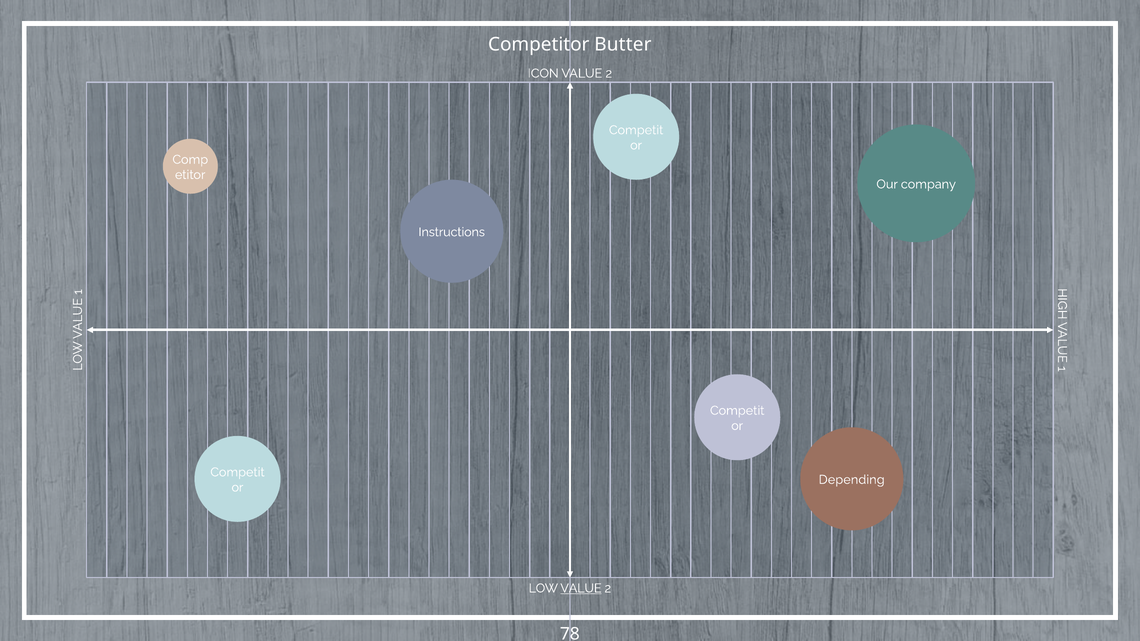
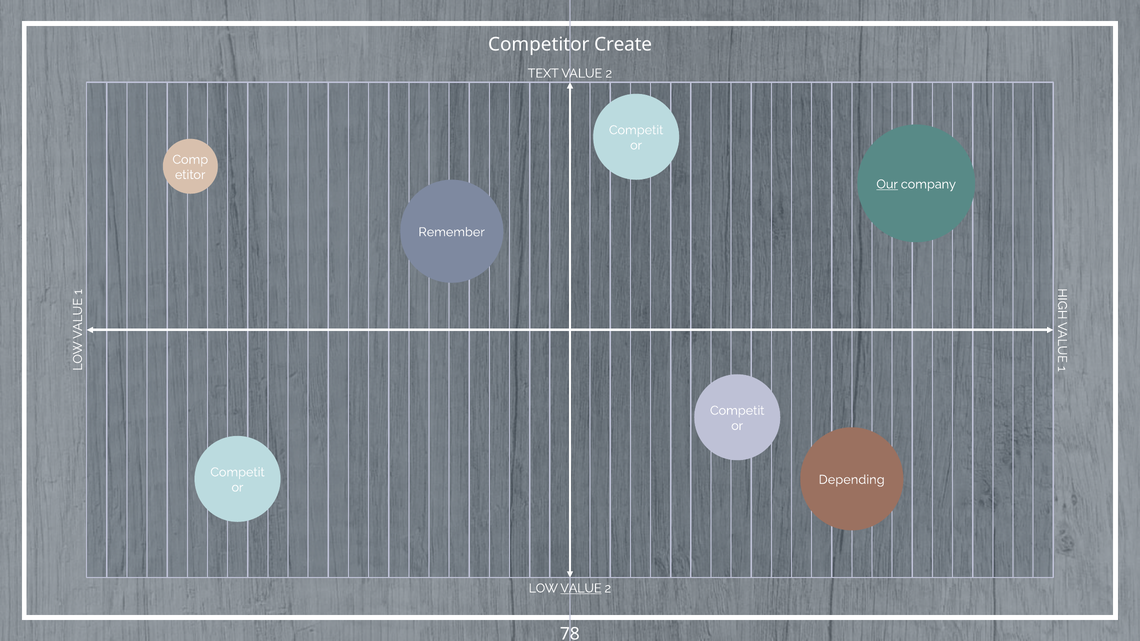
Butter: Butter -> Create (623, 45)
ICON: ICON -> TEXT (543, 73)
Our underline: none -> present (887, 184)
Instructions: Instructions -> Remember (452, 232)
